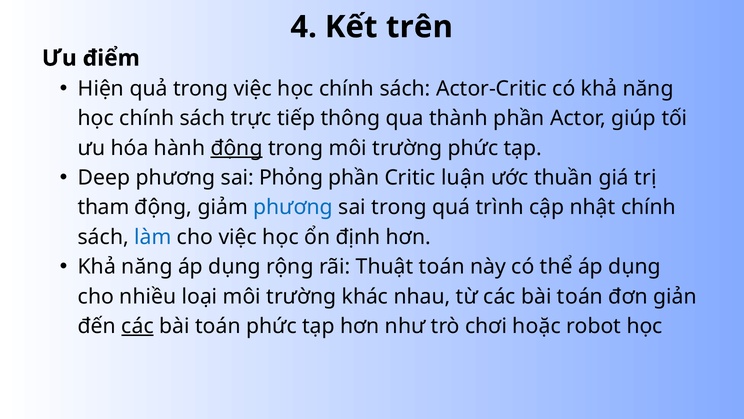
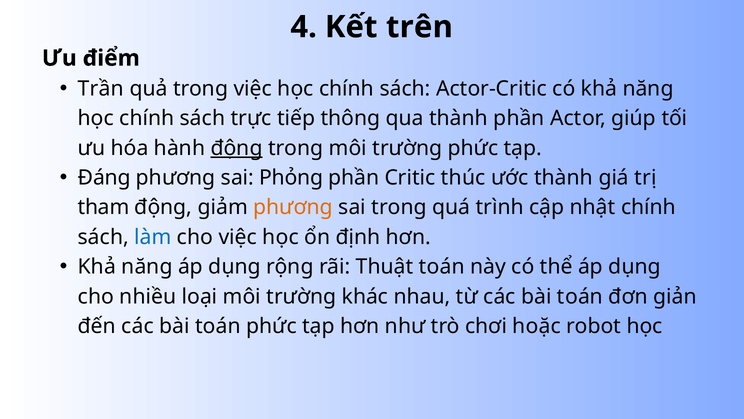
Hiện: Hiện -> Trần (101, 89)
Deep: Deep -> Đáng (104, 178)
luận: luận -> thúc (463, 178)
ước thuần: thuần -> thành (564, 178)
phương colour: blue -> orange (293, 207)
các underline: present -> none (138, 326)
